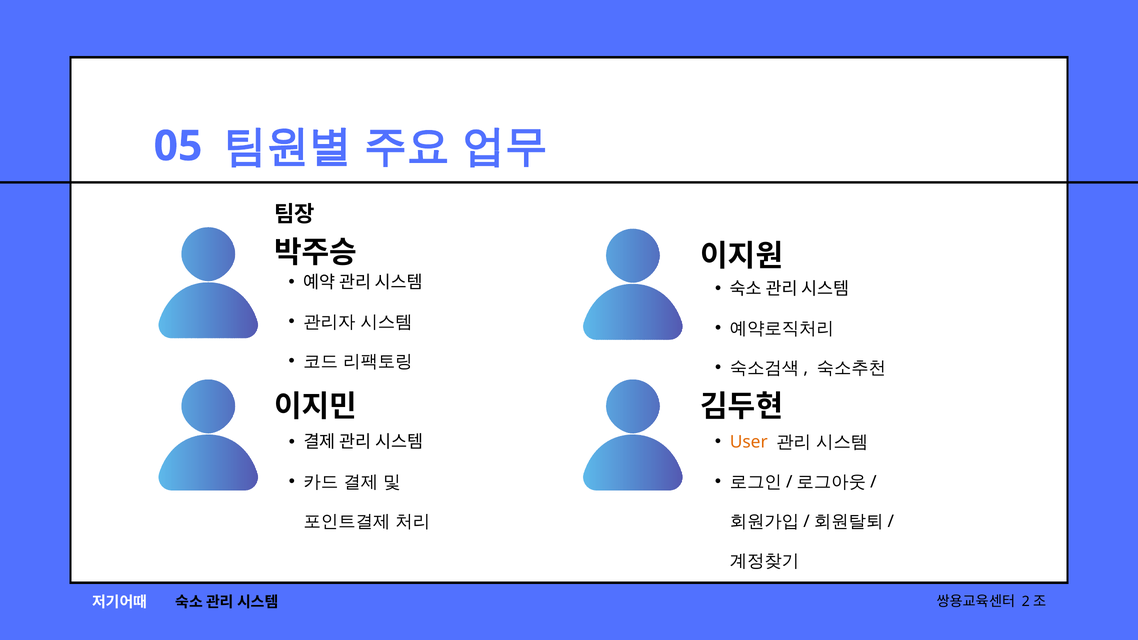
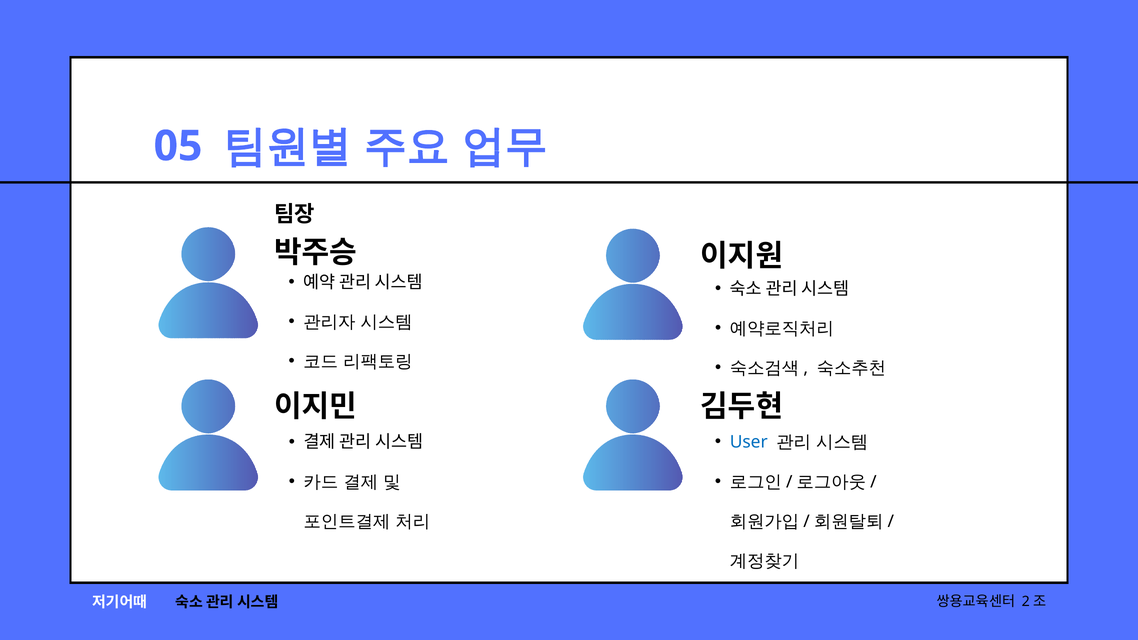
User colour: orange -> blue (749, 442)
